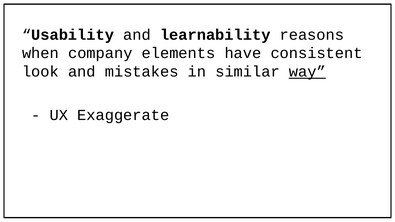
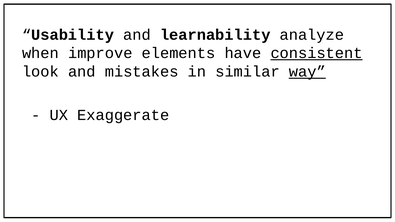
reasons: reasons -> analyze (312, 35)
company: company -> improve (100, 53)
consistent underline: none -> present (317, 53)
